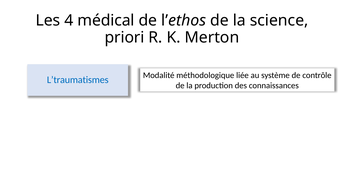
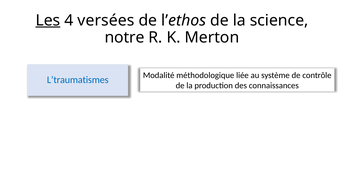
Les underline: none -> present (48, 20)
médical: médical -> versées (106, 20)
priori: priori -> notre (124, 37)
